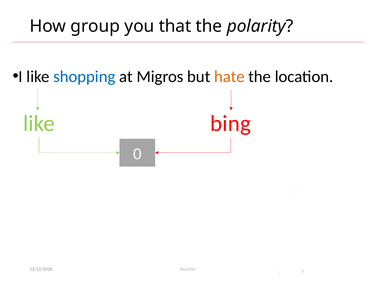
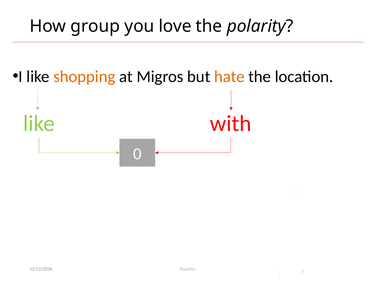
that: that -> love (175, 26)
shopping colour: blue -> orange (84, 77)
bing: bing -> with (231, 124)
